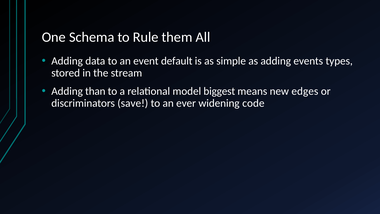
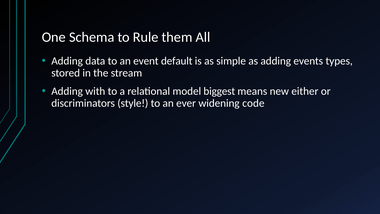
than: than -> with (95, 91)
edges: edges -> either (305, 91)
save: save -> style (133, 103)
